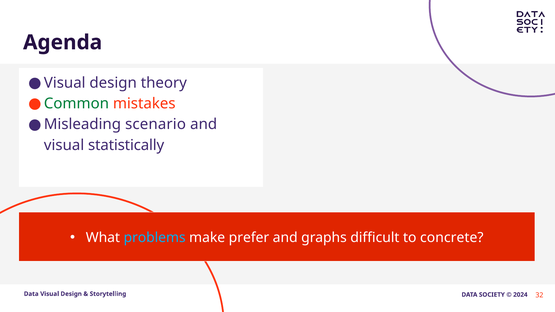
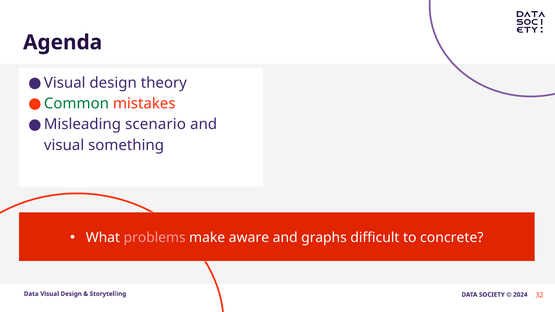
statistically: statistically -> something (126, 145)
problems colour: light blue -> pink (155, 238)
prefer: prefer -> aware (249, 238)
